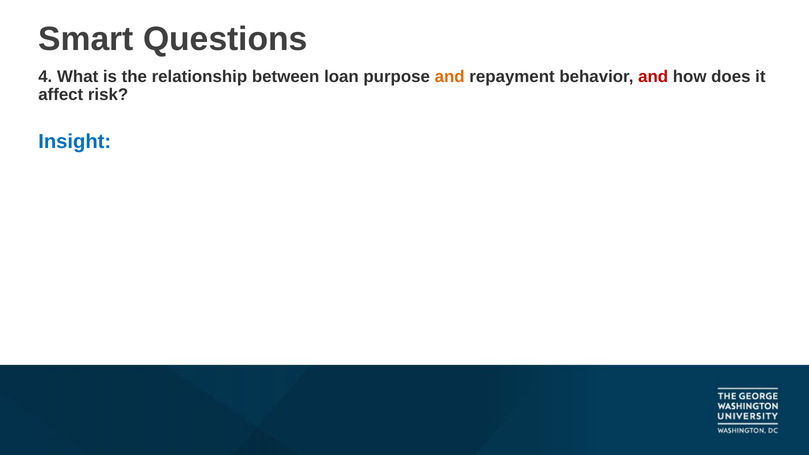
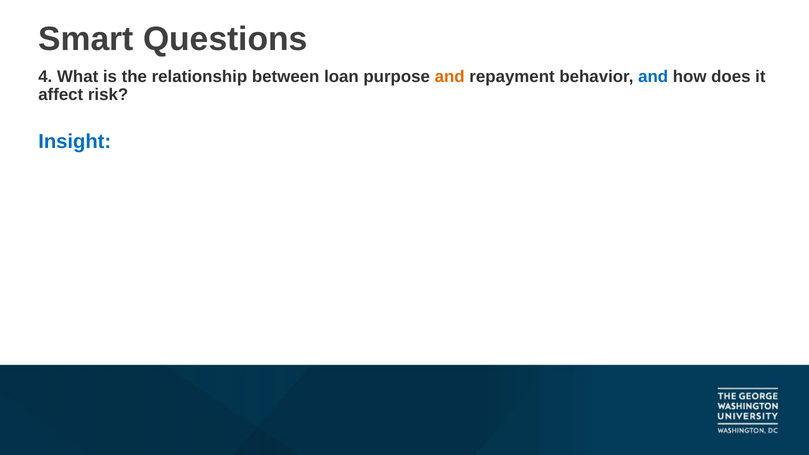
and colour: red -> blue (653, 77)
